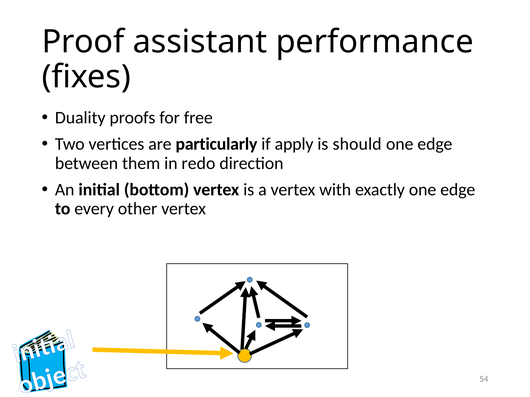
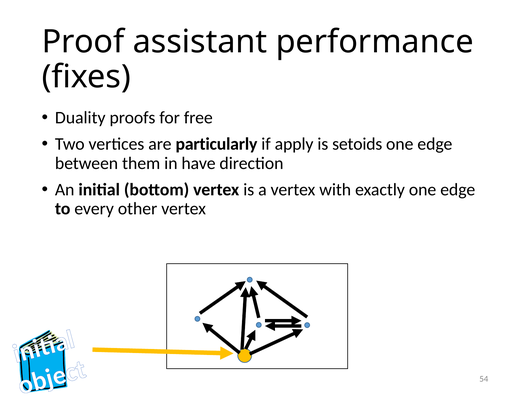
should: should -> setoids (357, 144)
redo: redo -> have (199, 163)
